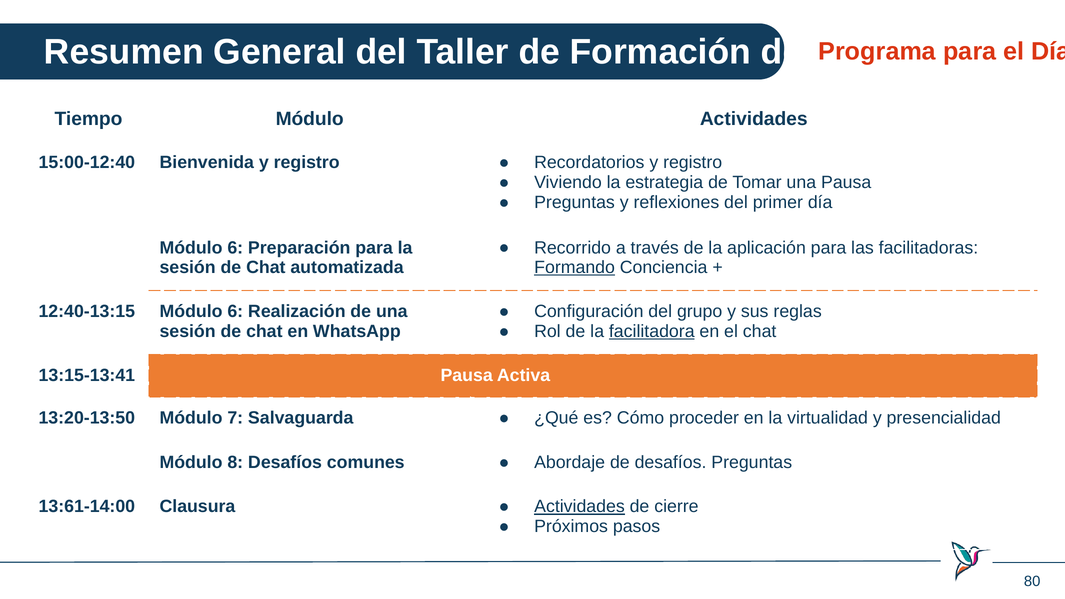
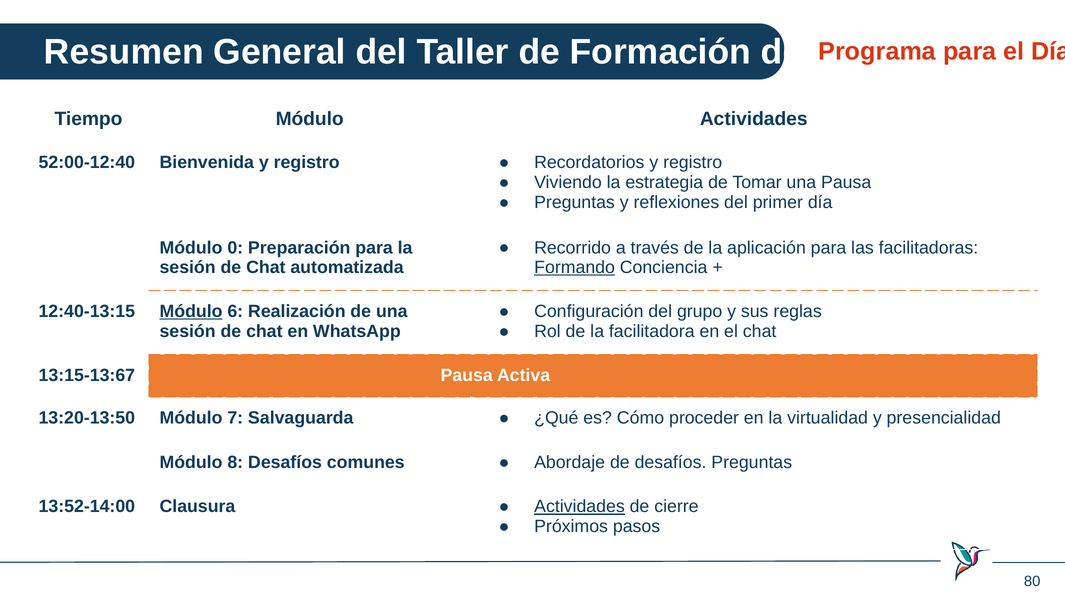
15:00-12:40: 15:00-12:40 -> 52:00-12:40 (87, 163)
6: 6 -> 0 (235, 248)
Módulo underline: none -> present (191, 312)
facilitadora underline: present -> none (652, 331)
13:15-13:41: 13:15-13:41 -> 13:15-13:67 (87, 375)
13:61-14:00: 13:61-14:00 -> 13:52-14:00 (87, 507)
